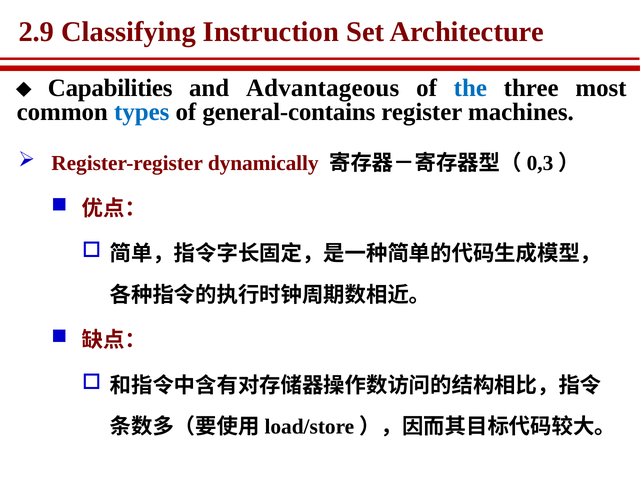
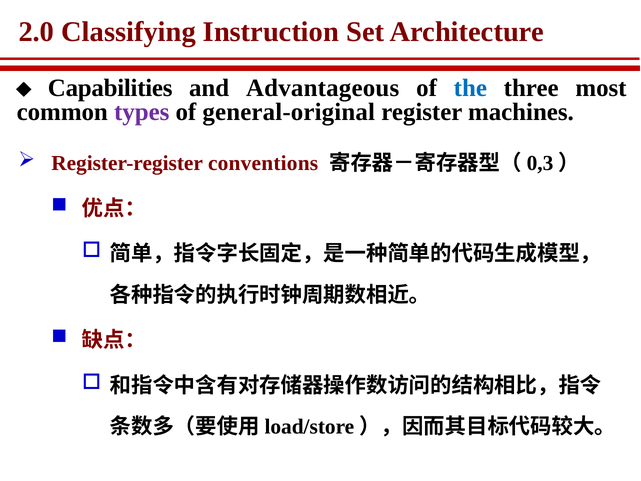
2.9: 2.9 -> 2.0 (36, 32)
types colour: blue -> purple (142, 112)
general-contains: general-contains -> general-original (289, 112)
dynamically: dynamically -> conventions (263, 163)
